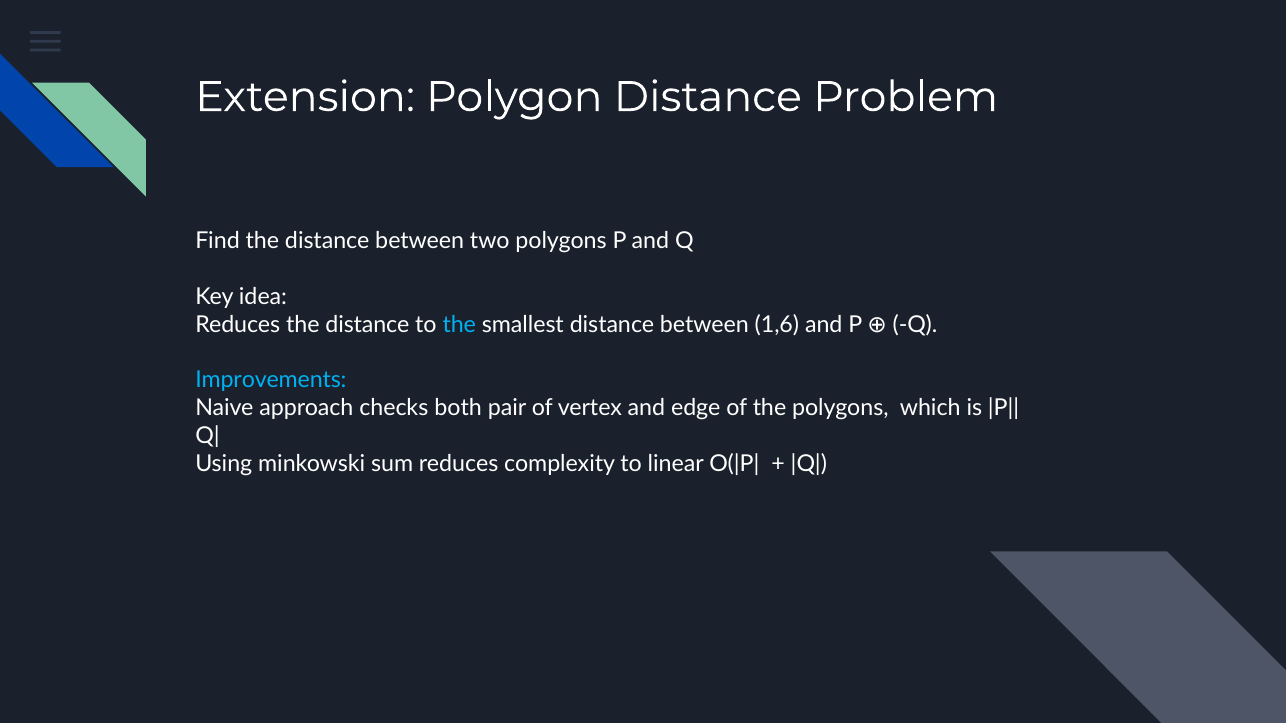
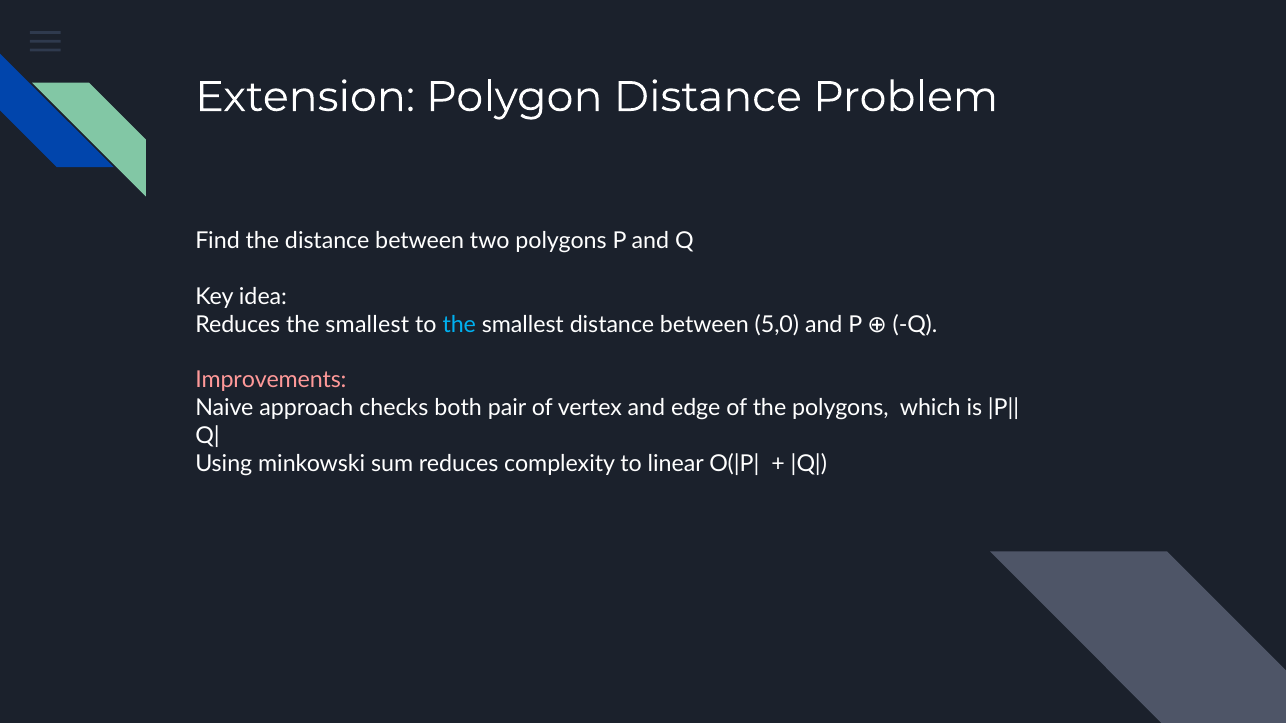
Reduces the distance: distance -> smallest (367, 325)
1,6: 1,6 -> 5,0 (777, 325)
Improvements colour: light blue -> pink (271, 380)
